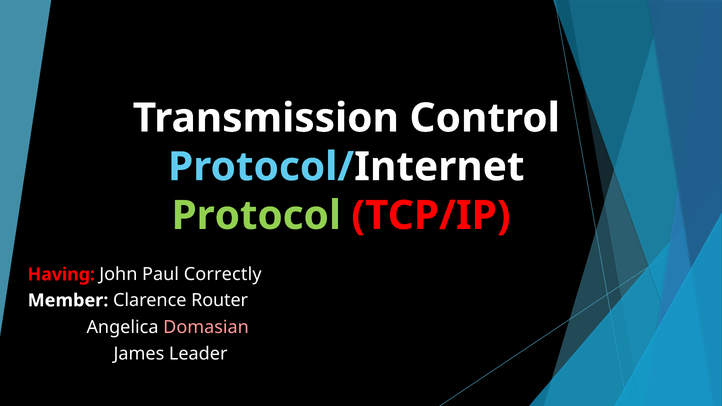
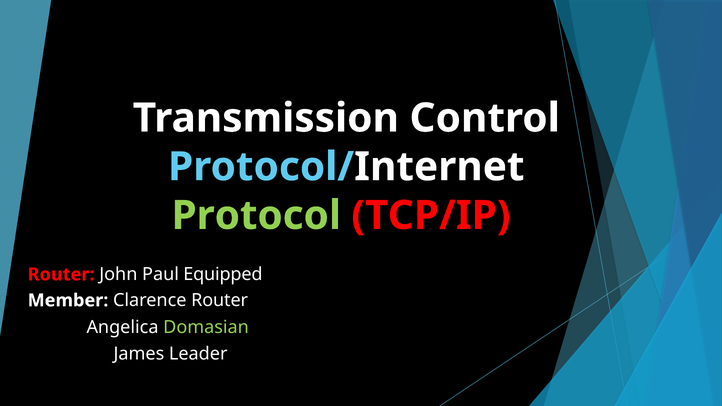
Having: Having -> Router (61, 275)
Correctly: Correctly -> Equipped (223, 275)
Domasian colour: pink -> light green (206, 327)
